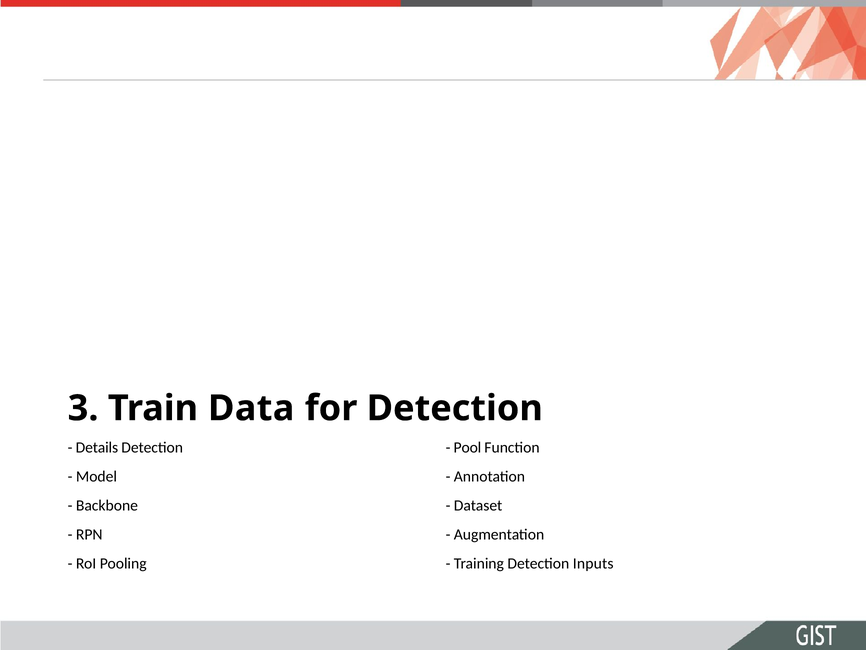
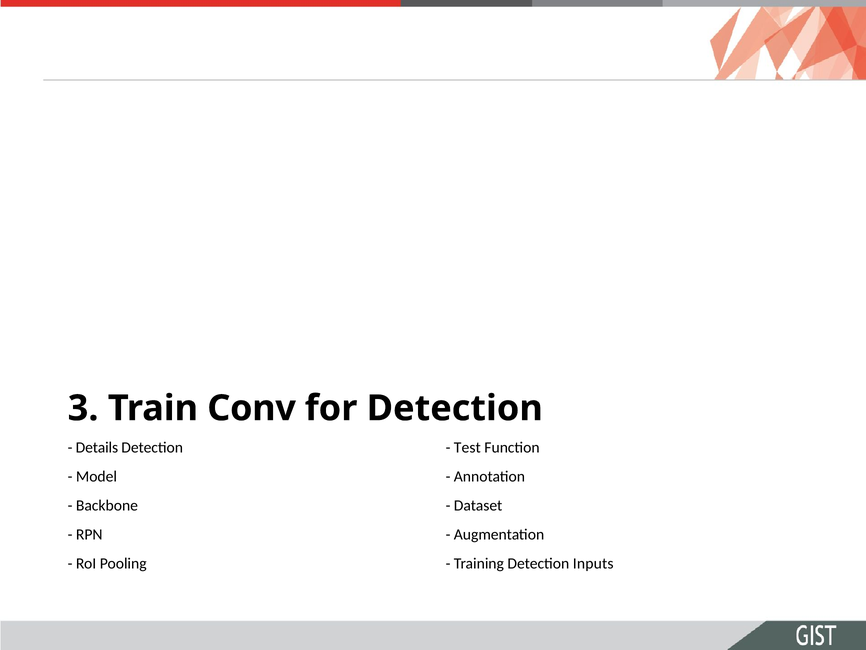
Data: Data -> Conv (252, 408)
Pool: Pool -> Test (467, 447)
